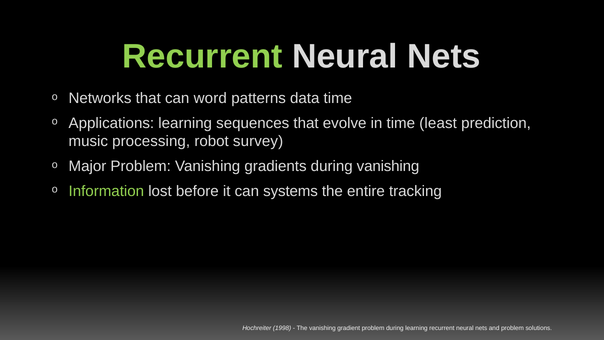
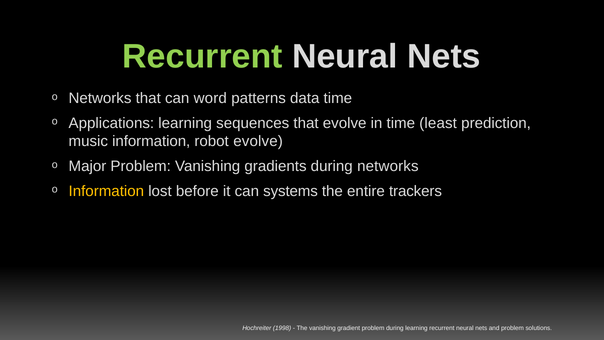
music processing: processing -> information (151, 141)
robot survey: survey -> evolve (258, 141)
during vanishing: vanishing -> networks (388, 166)
Information colour: light green -> yellow (106, 191)
tracking: tracking -> trackers (415, 191)
